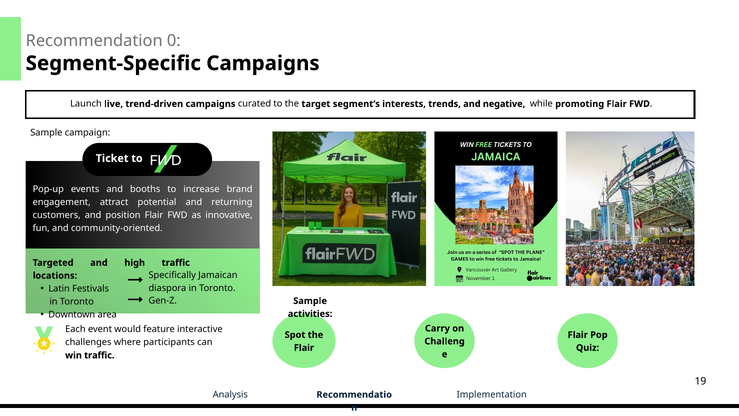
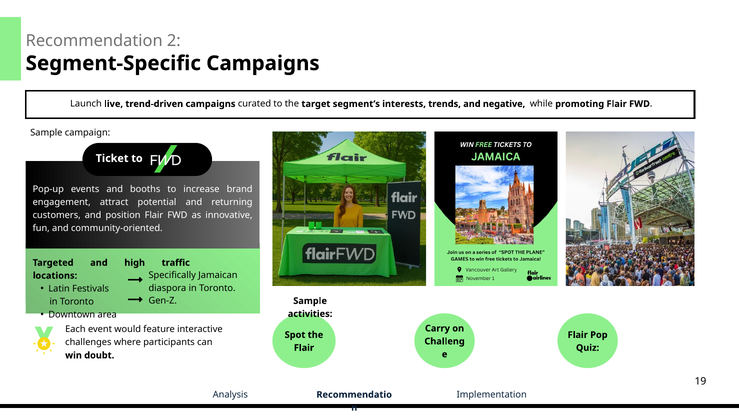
0: 0 -> 2 (174, 41)
win traffic: traffic -> doubt (99, 355)
